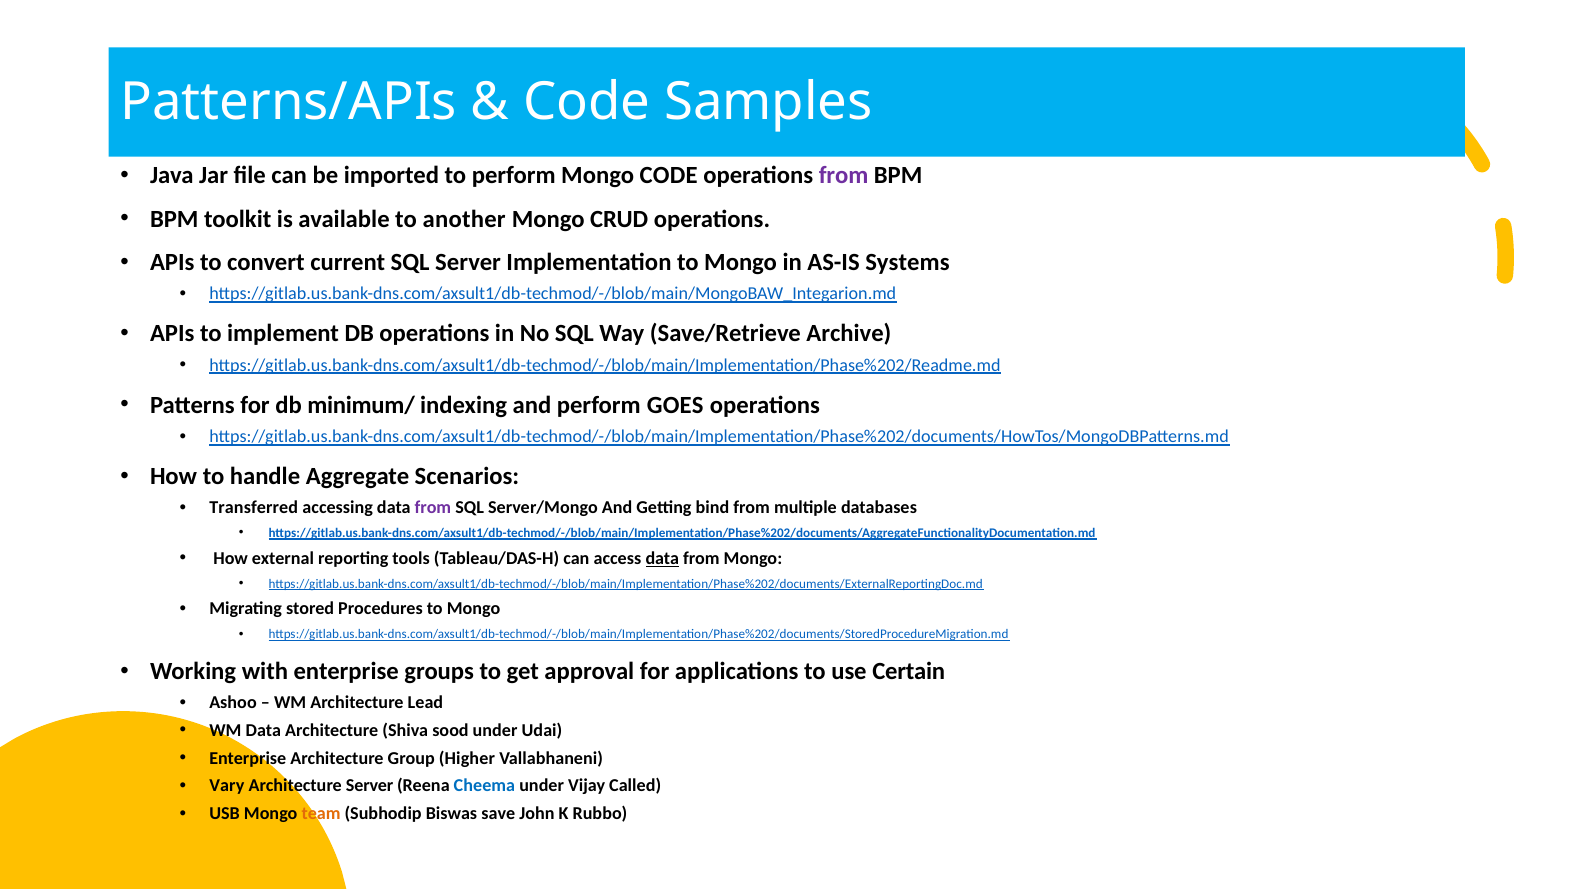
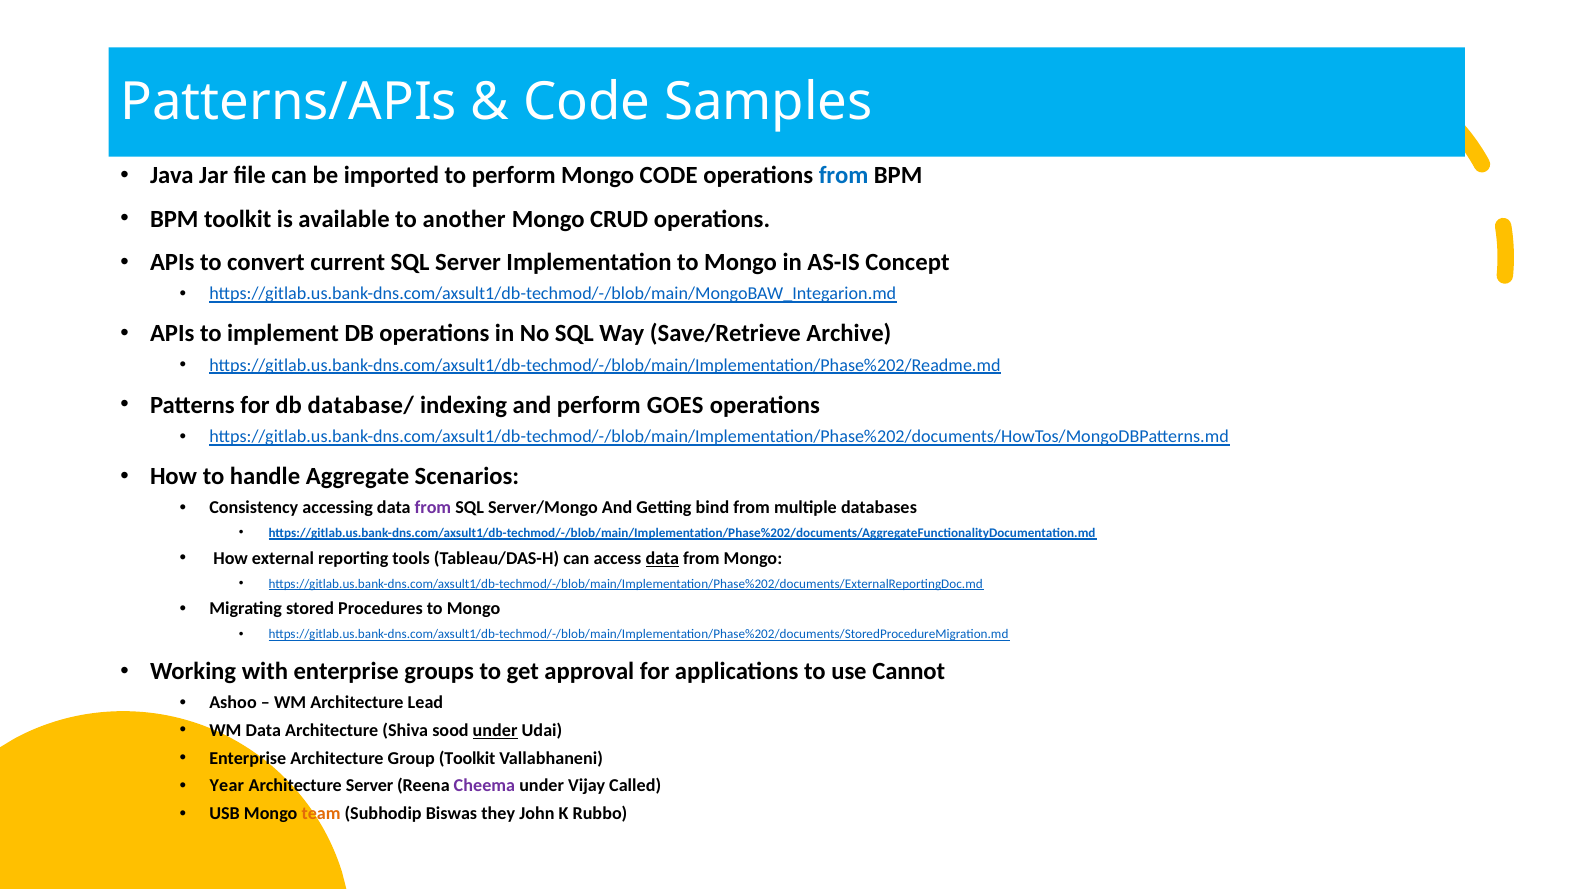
from colour: purple -> blue (844, 176)
Systems: Systems -> Concept (907, 262)
minimum/: minimum/ -> database/ (361, 405)
Transferred: Transferred -> Consistency (254, 508)
Certain: Certain -> Cannot (909, 671)
under underline: none -> present (495, 730)
Group Higher: Higher -> Toolkit (467, 758)
Vary: Vary -> Year (227, 786)
Cheema colour: blue -> purple (484, 786)
save: save -> they (498, 813)
